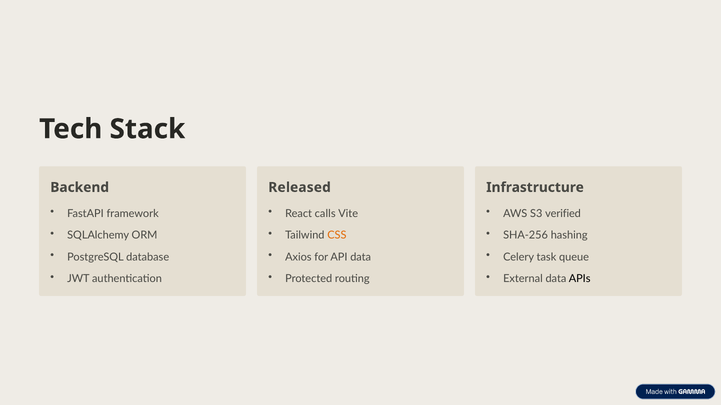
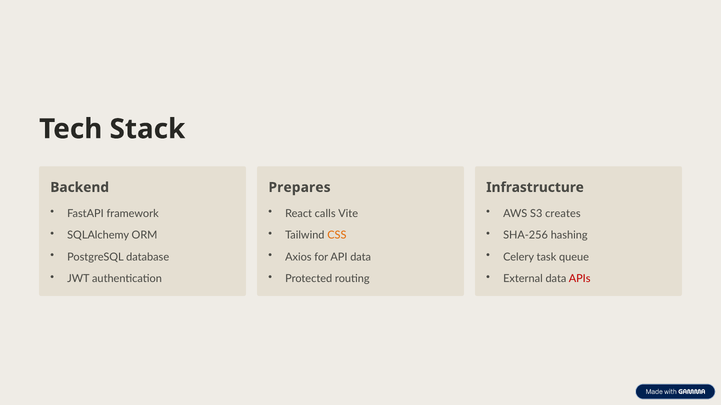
Released: Released -> Prepares (300, 188)
verified: verified -> creates (563, 214)
APIs colour: black -> red (580, 279)
